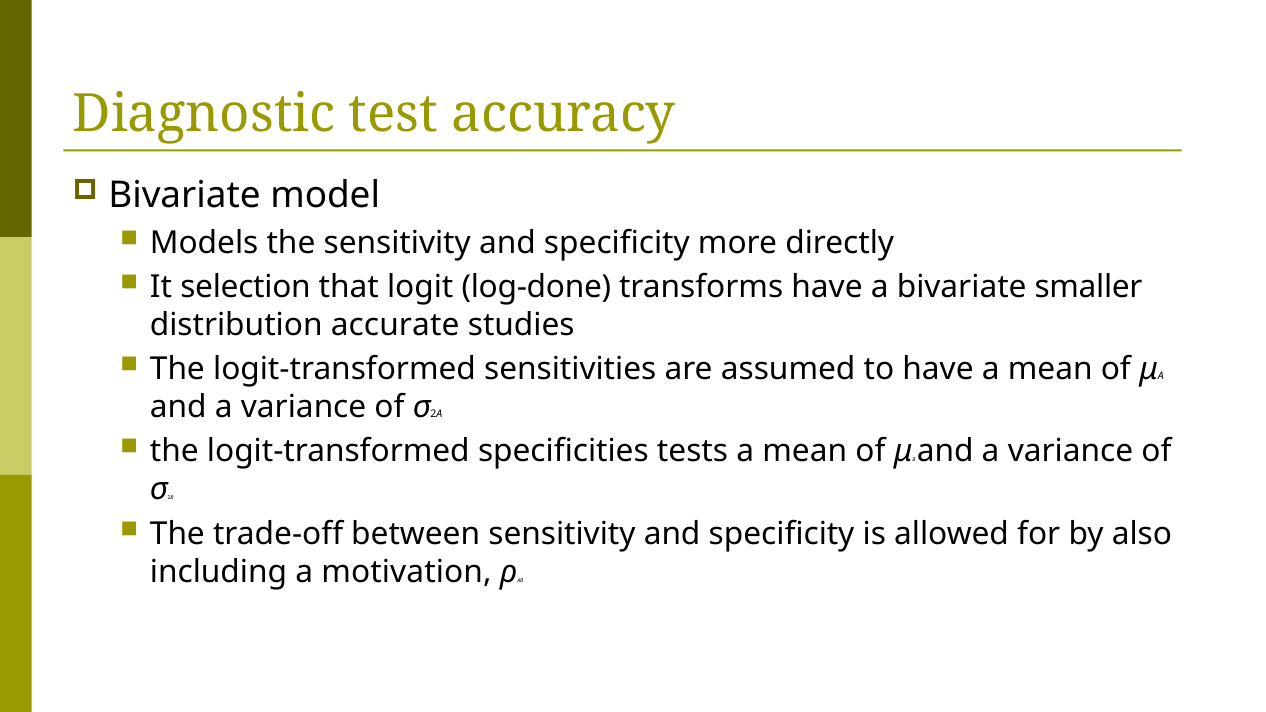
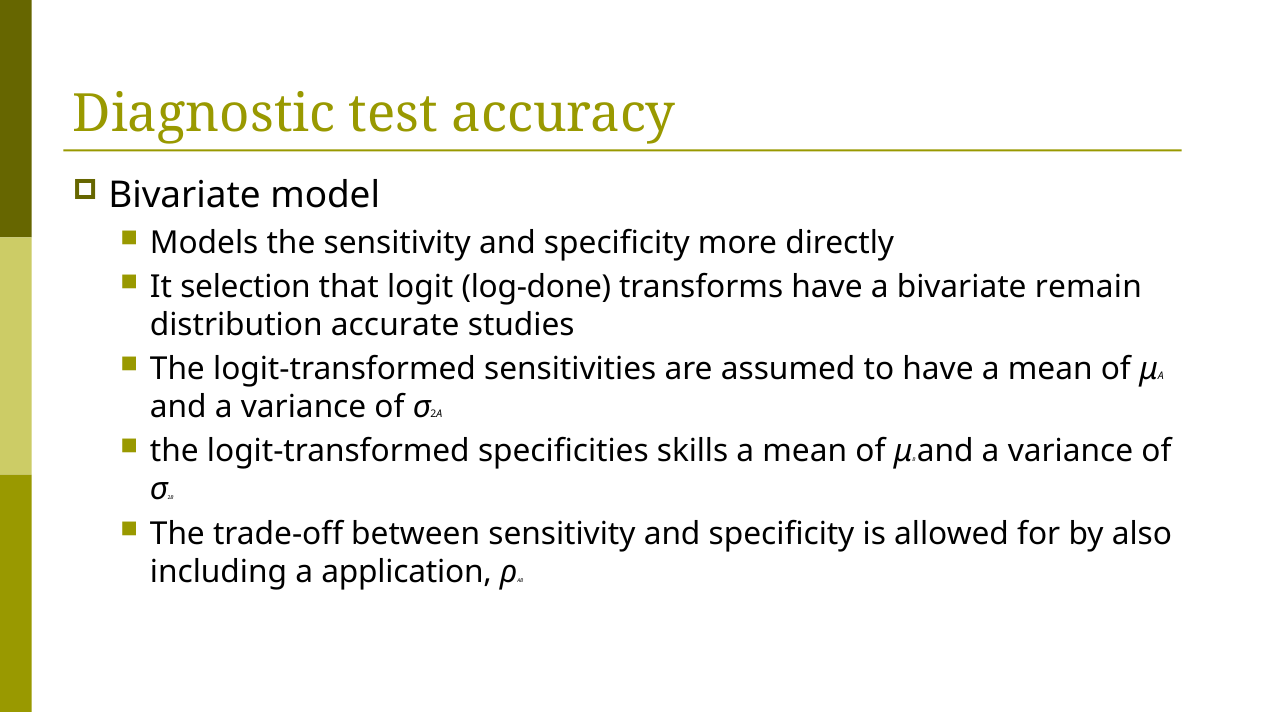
smaller: smaller -> remain (1088, 287)
tests: tests -> skills (693, 452)
motivation: motivation -> application (407, 572)
